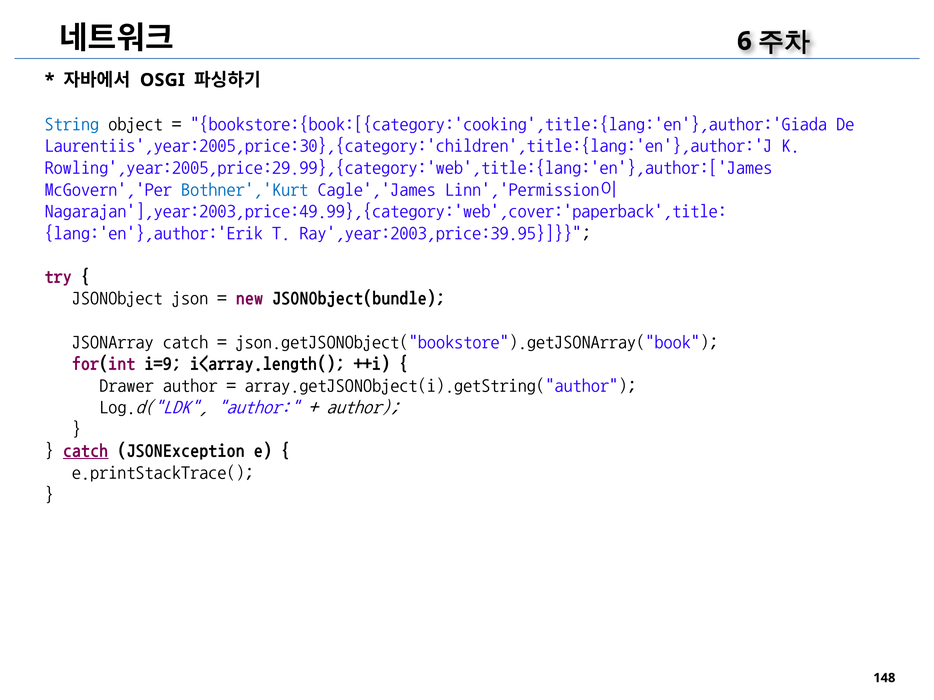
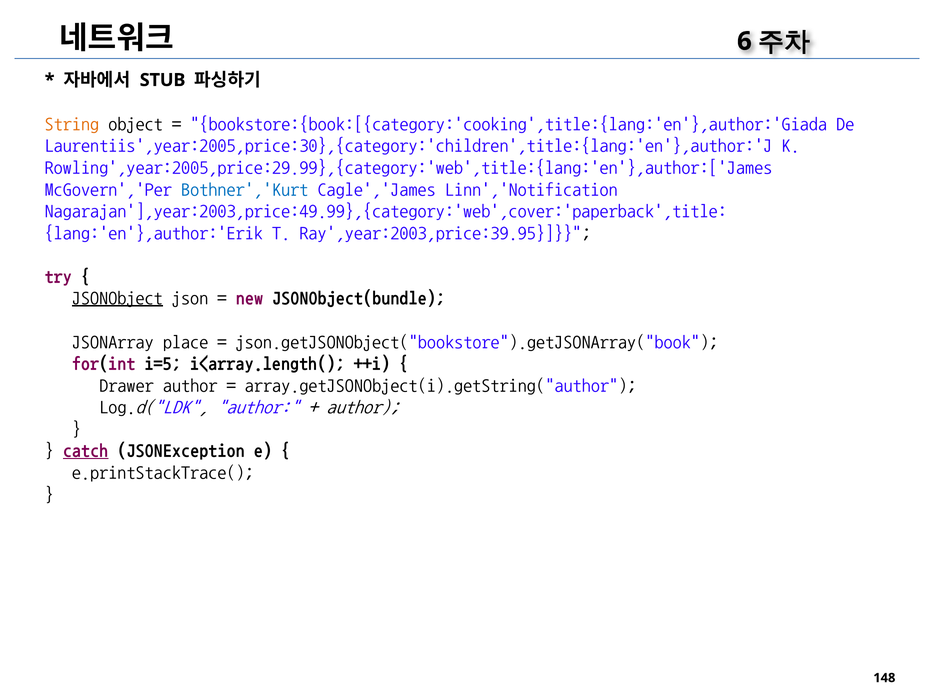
OSGI: OSGI -> STUB (163, 80)
String colour: blue -> orange (72, 124)
Linn','Permission이: Linn','Permission이 -> Linn','Notification (531, 189)
JSONObject underline: none -> present (117, 298)
JSONArray catch: catch -> place (186, 342)
i=9: i=9 -> i=5 (163, 364)
